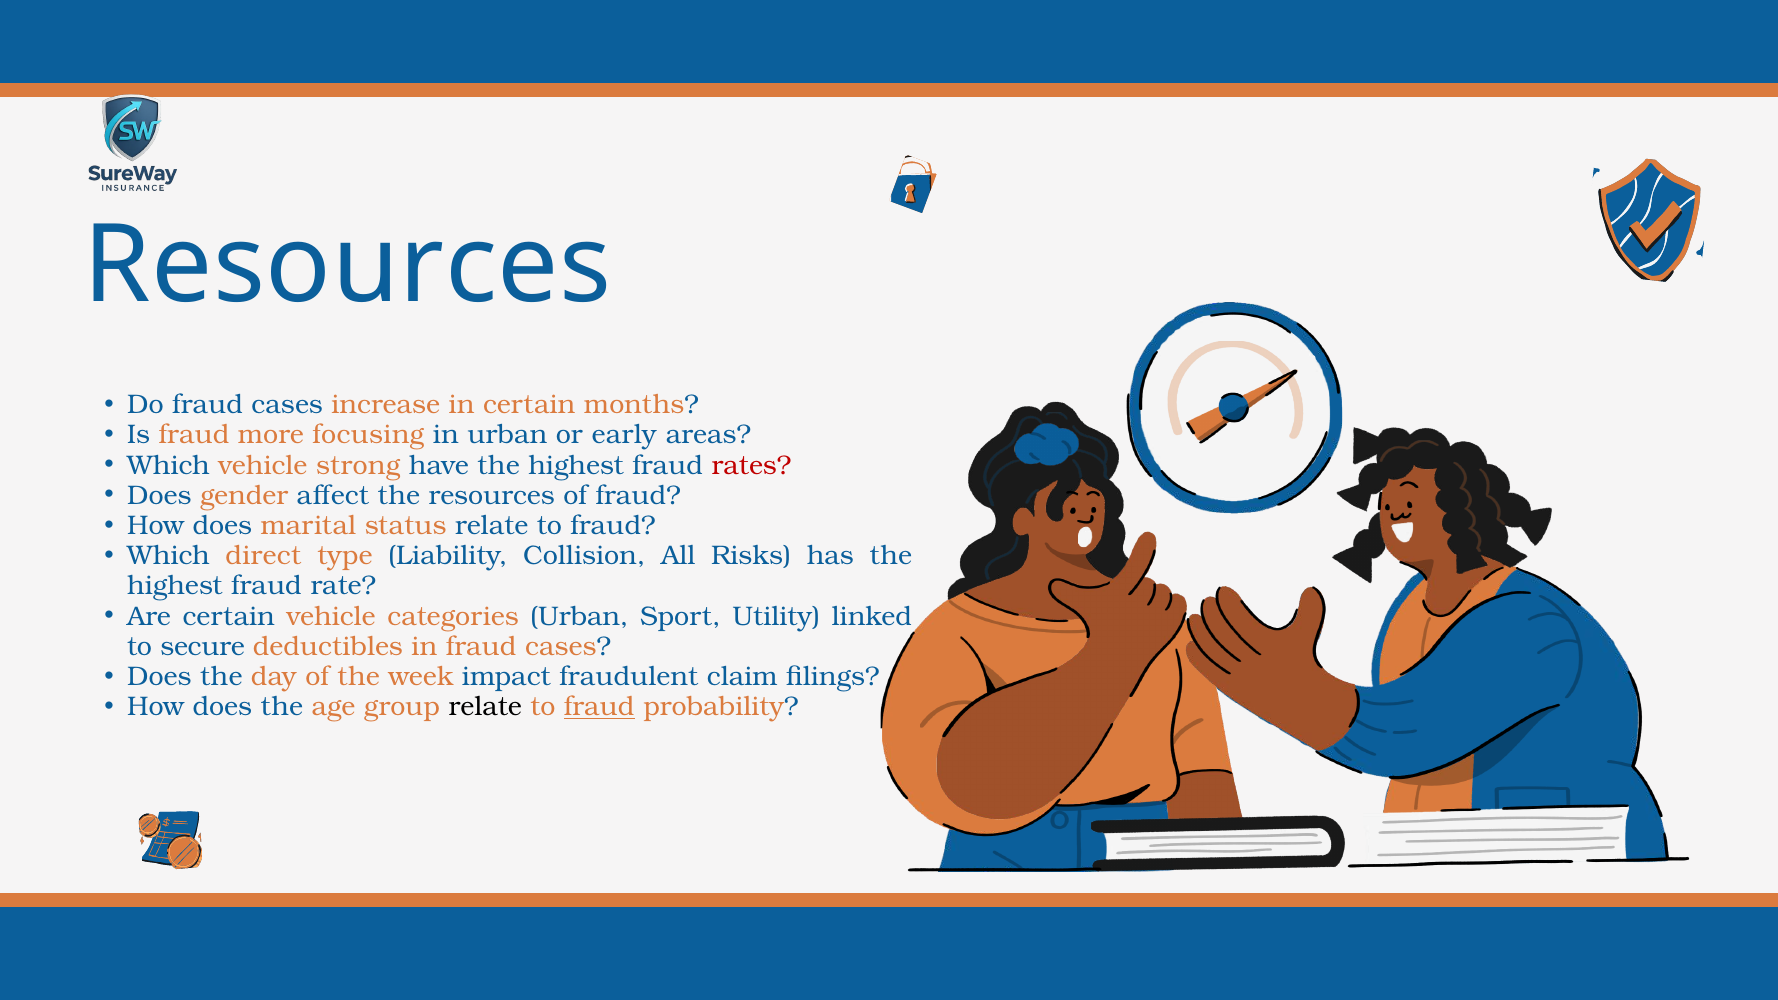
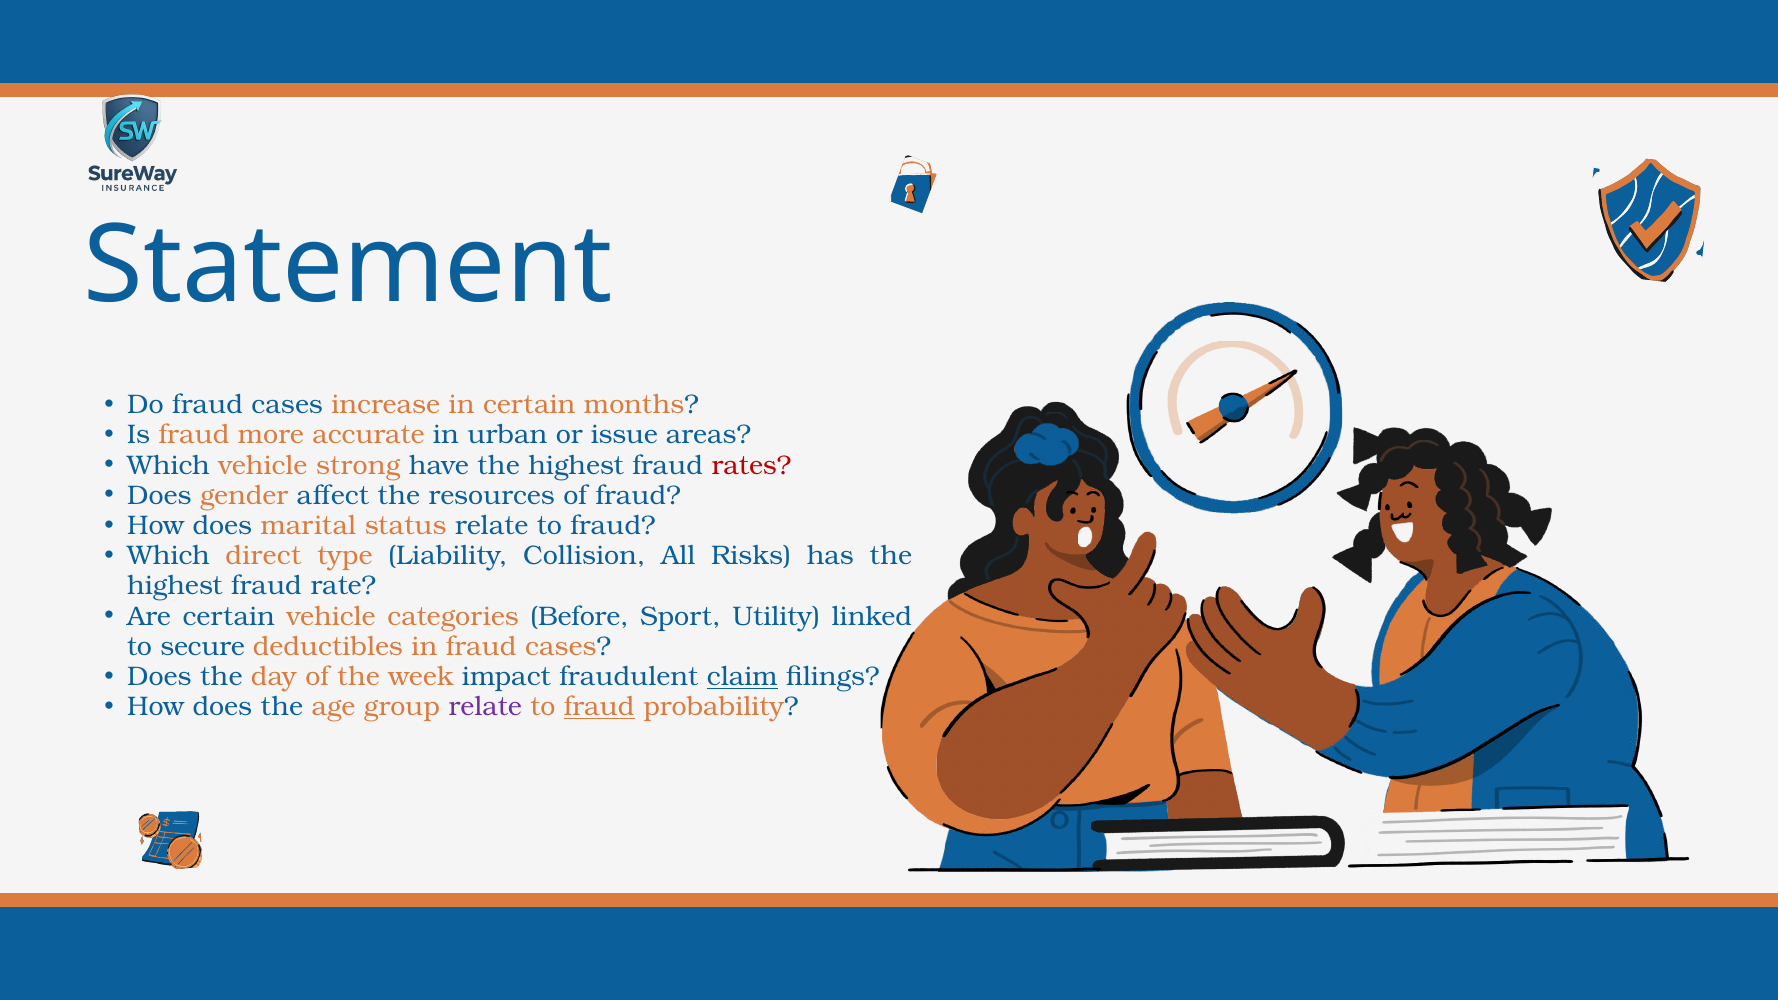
Resources: Resources -> Statement (348, 266)
focusing: focusing -> accurate (368, 435)
early: early -> issue (624, 435)
categories Urban: Urban -> Before (579, 616)
claim underline: none -> present (742, 677)
relate colour: black -> purple (485, 707)
